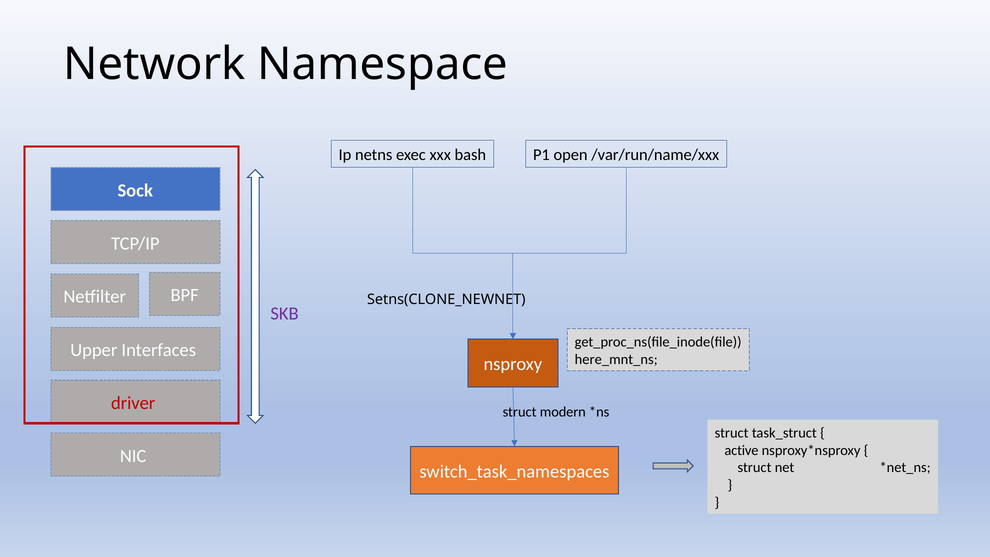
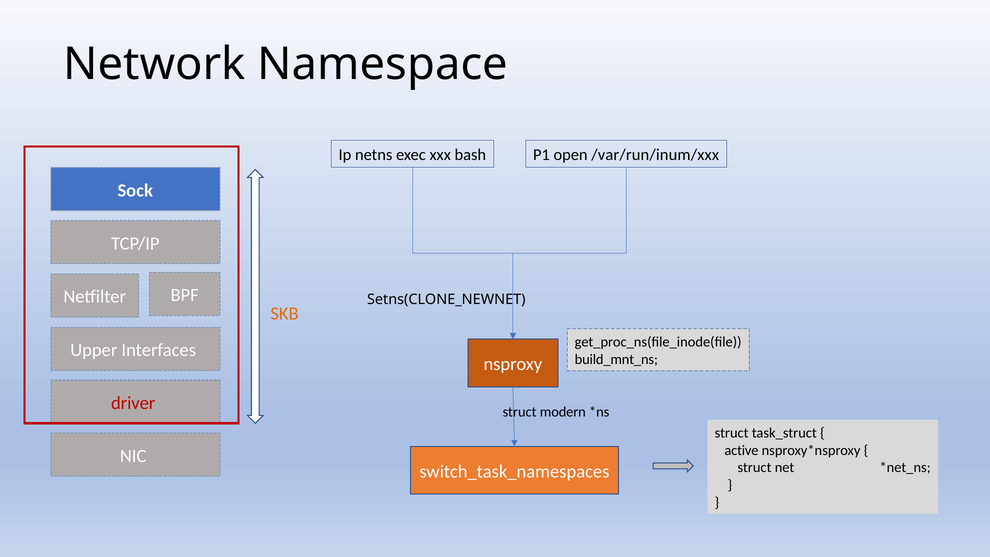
/var/run/name/xxx: /var/run/name/xxx -> /var/run/inum/xxx (655, 155)
SKB colour: purple -> orange (285, 313)
here_mnt_ns: here_mnt_ns -> build_mnt_ns (616, 359)
